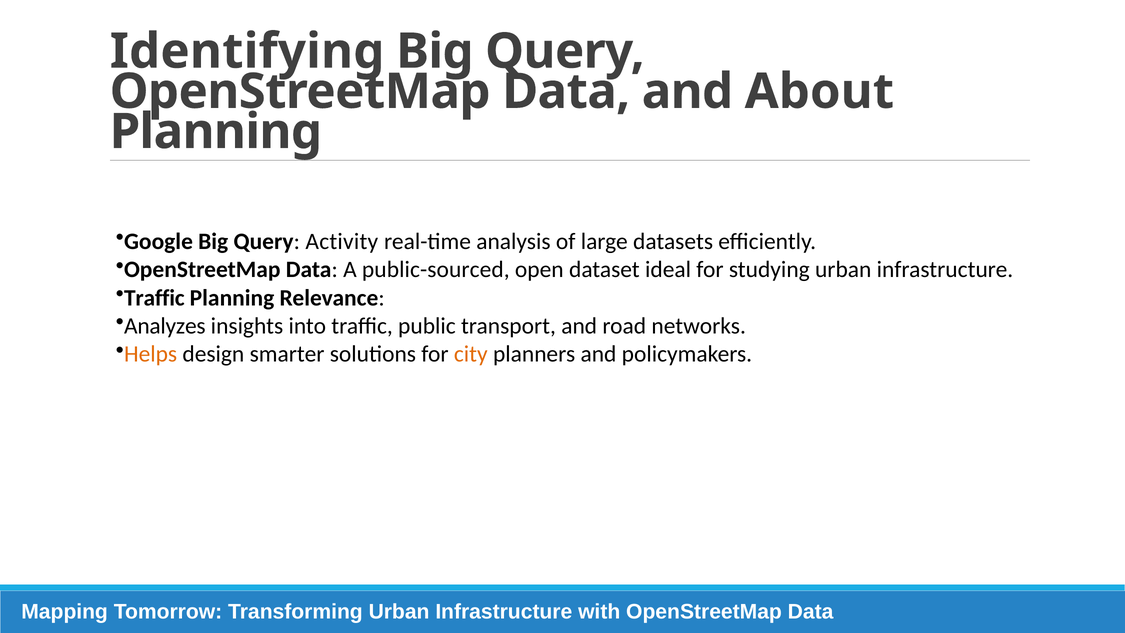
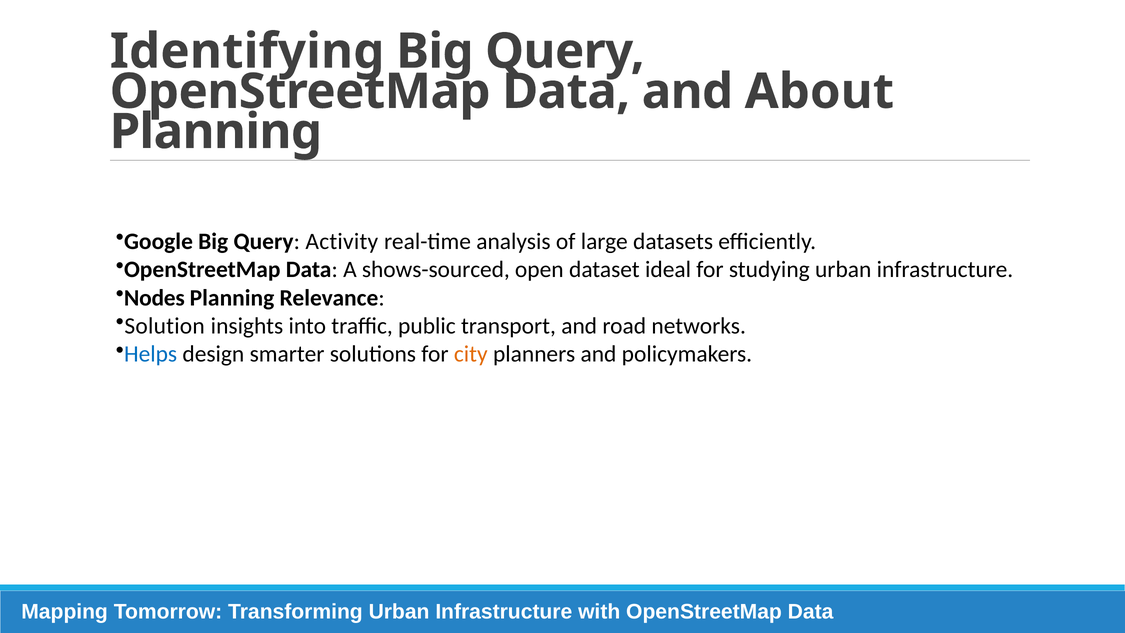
public-sourced: public-sourced -> shows-sourced (436, 270)
Traffic: Traffic -> Nodes (154, 298)
Analyzes: Analyzes -> Solution (165, 326)
Helps colour: orange -> blue (151, 354)
